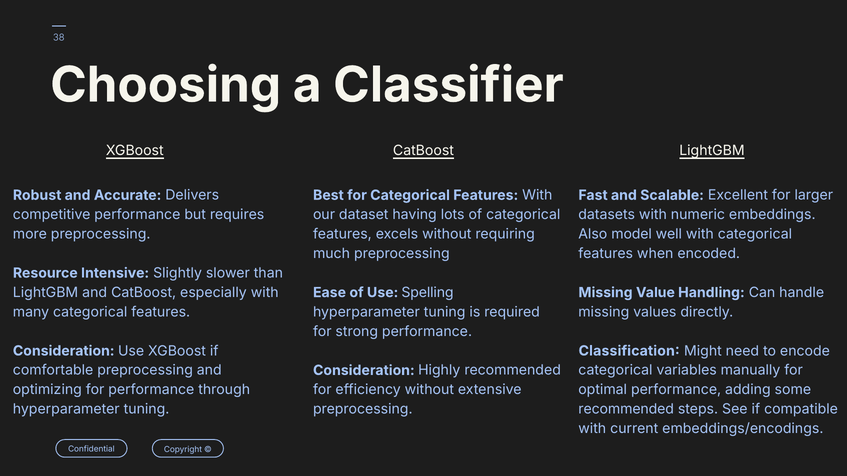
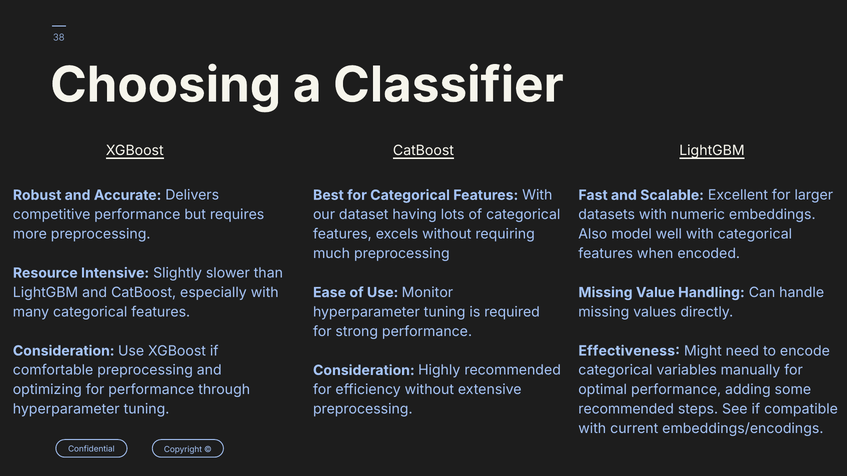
Spelling: Spelling -> Monitor (427, 293)
Classification: Classification -> Effectiveness (629, 351)
